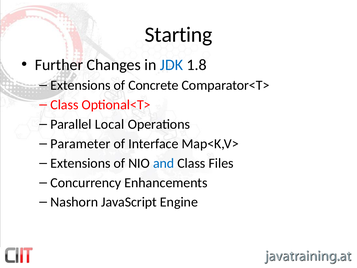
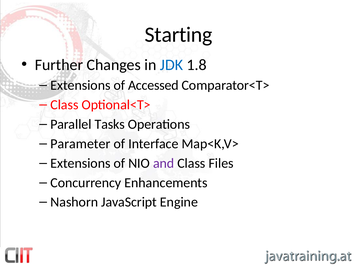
Concrete: Concrete -> Accessed (153, 85)
Local: Local -> Tasks (110, 124)
and colour: blue -> purple (164, 163)
